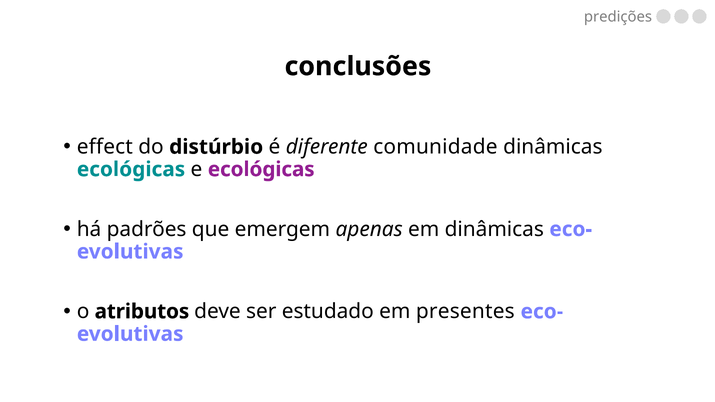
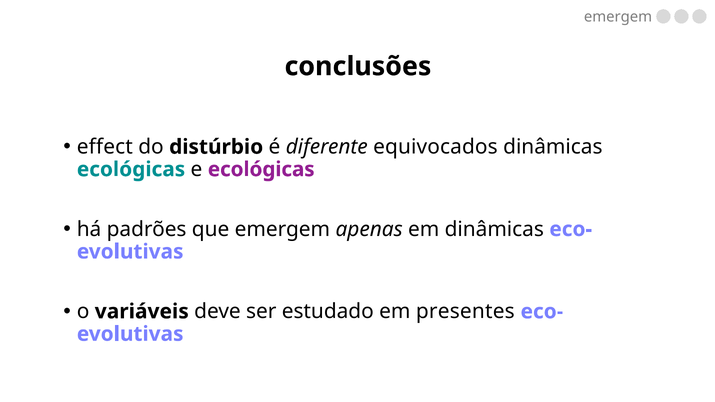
predições: predições -> emergem (618, 17)
comunidade: comunidade -> equivocados (435, 147)
atributos: atributos -> variáveis (142, 312)
